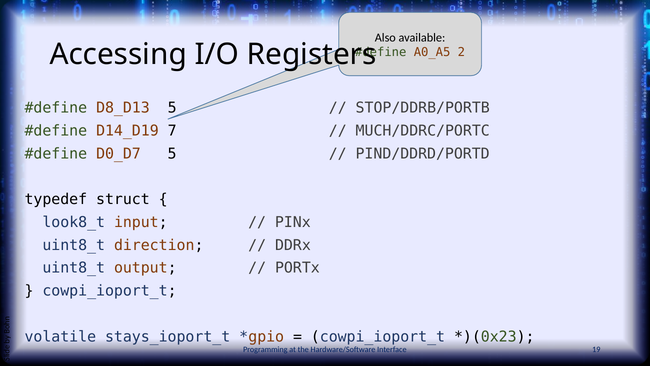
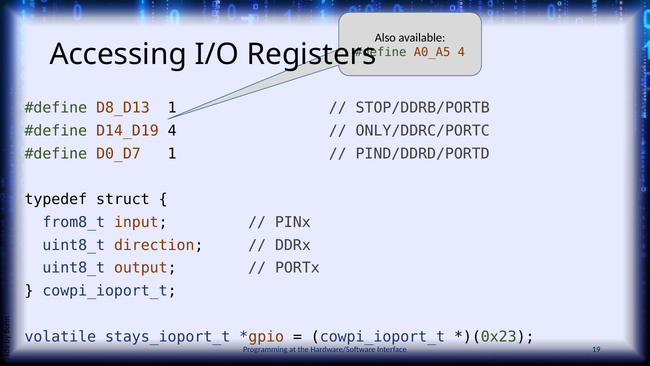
A0_A5 2: 2 -> 4 (461, 52)
D8_D13 5: 5 -> 1 (172, 108)
D14_D19 7: 7 -> 4 (172, 131)
MUCH/DDRC/PORTC: MUCH/DDRC/PORTC -> ONLY/DDRC/PORTC (423, 131)
D0_D7 5: 5 -> 1 (172, 153)
look8_t: look8_t -> from8_t (74, 222)
